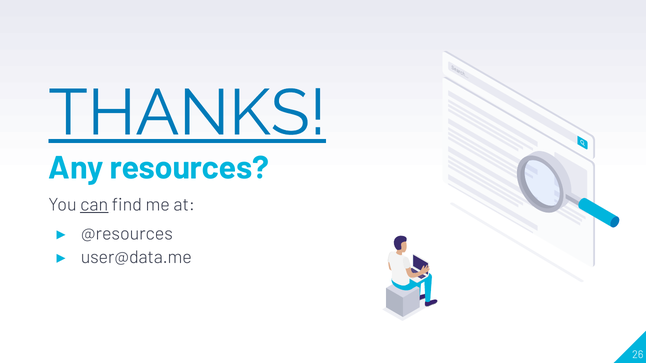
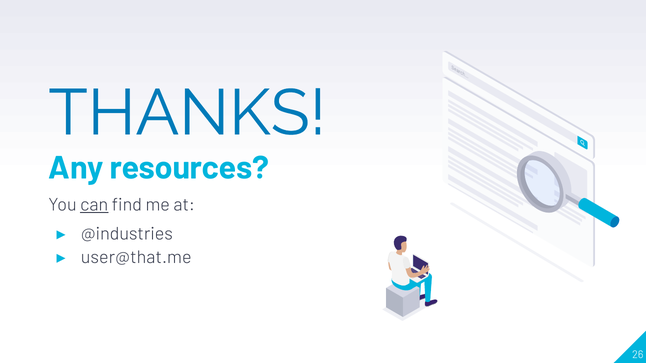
THANKS underline: present -> none (187, 113)
@resources: @resources -> @industries (127, 234)
user@data.me: user@data.me -> user@that.me (136, 258)
